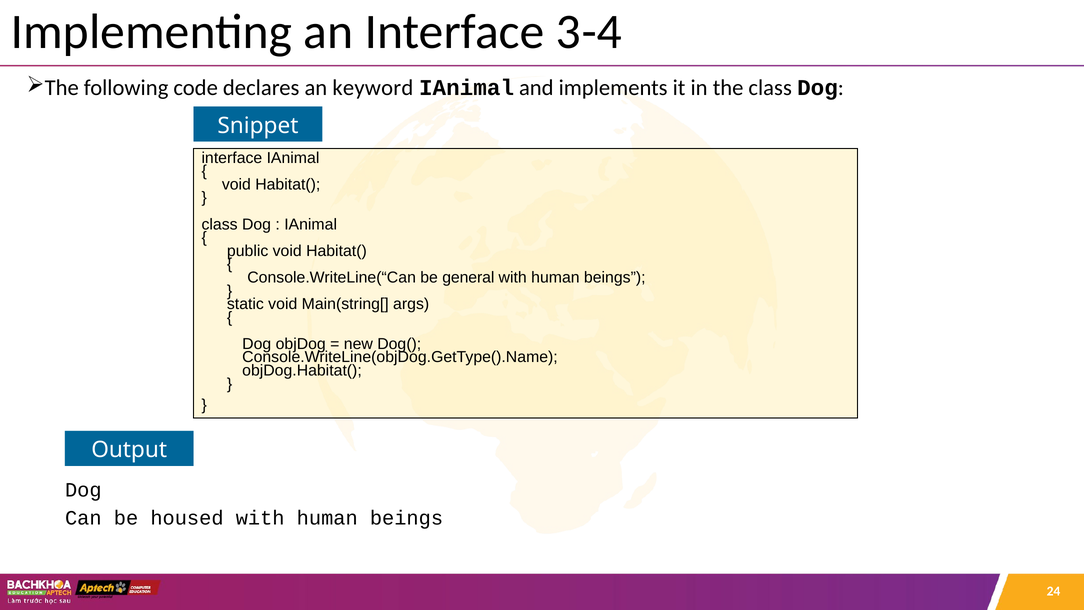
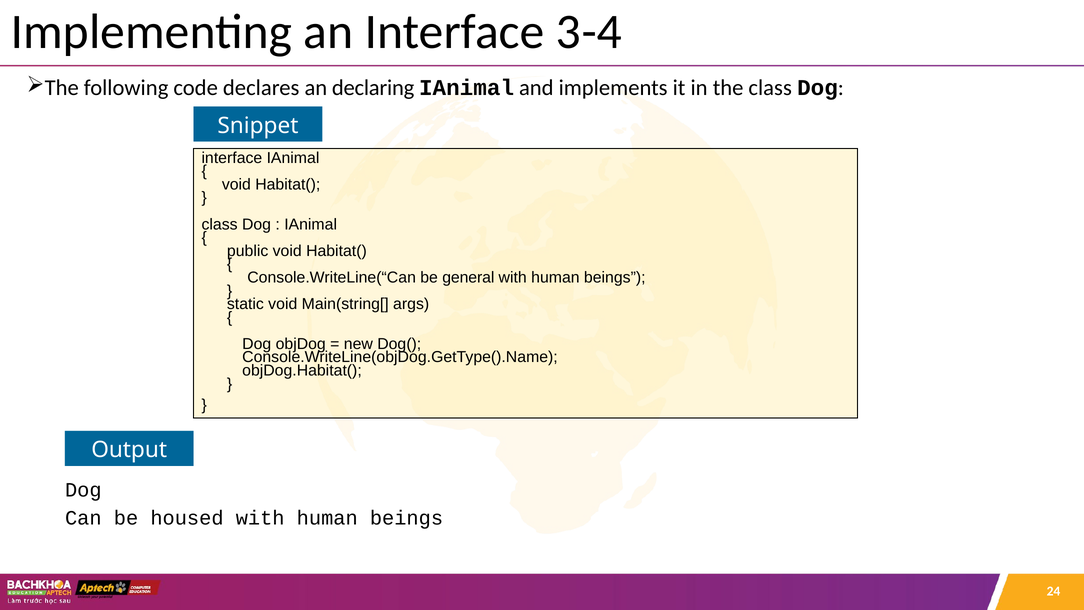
keyword: keyword -> declaring (373, 88)
